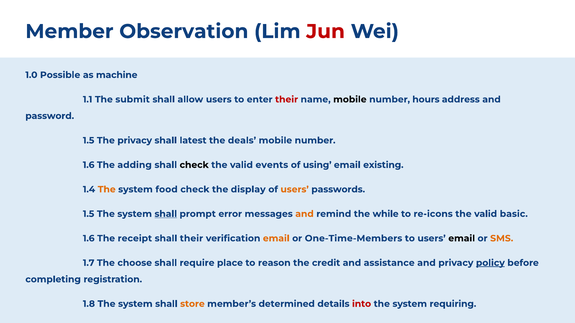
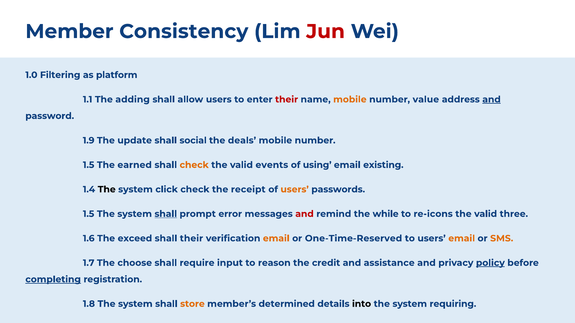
Observation: Observation -> Consistency (184, 31)
Possible: Possible -> Filtering (60, 75)
machine: machine -> platform (117, 75)
submit: submit -> adding (133, 100)
mobile colour: black -> orange (350, 100)
hours: hours -> value (426, 100)
and underline: none -> present (492, 100)
1.5: 1.5 -> 1.9 (89, 141)
The privacy: privacy -> update (135, 141)
latest: latest -> social (193, 141)
1.6: 1.6 -> 1.5 (89, 165)
adding: adding -> earned (135, 165)
check colour: black -> orange (194, 165)
The colour: orange -> black (107, 190)
food: food -> click (167, 190)
display: display -> receipt (248, 190)
and colour: orange -> red (305, 214)
basic: basic -> three (514, 214)
receipt: receipt -> exceed (135, 239)
One-Time-Members: One-Time-Members -> One-Time-Reserved (354, 239)
email colour: black -> orange (462, 239)
place: place -> input (230, 263)
completing underline: none -> present (53, 280)
into colour: red -> black (362, 304)
